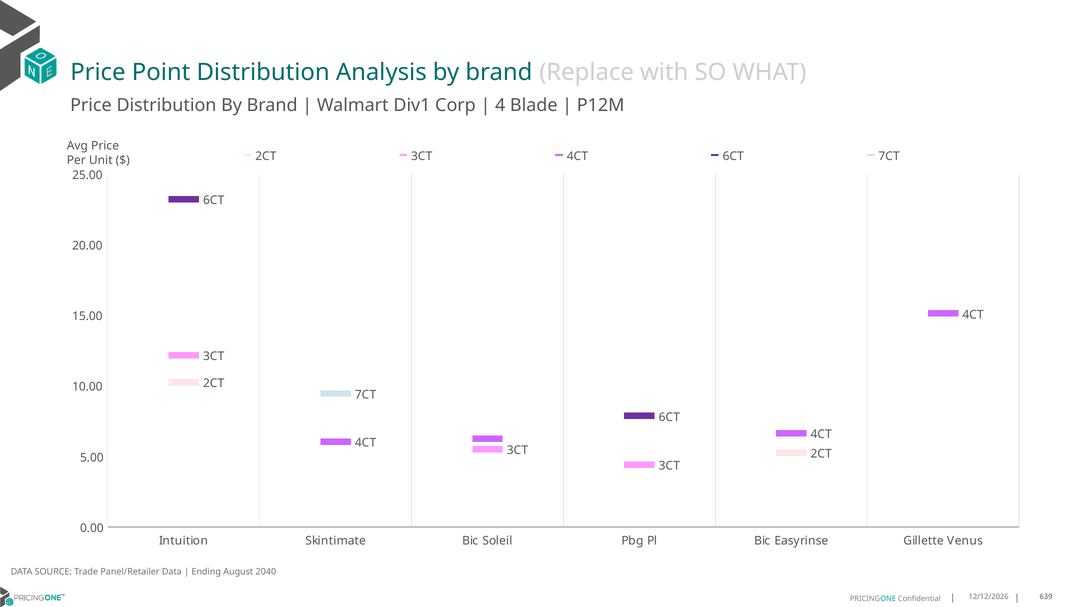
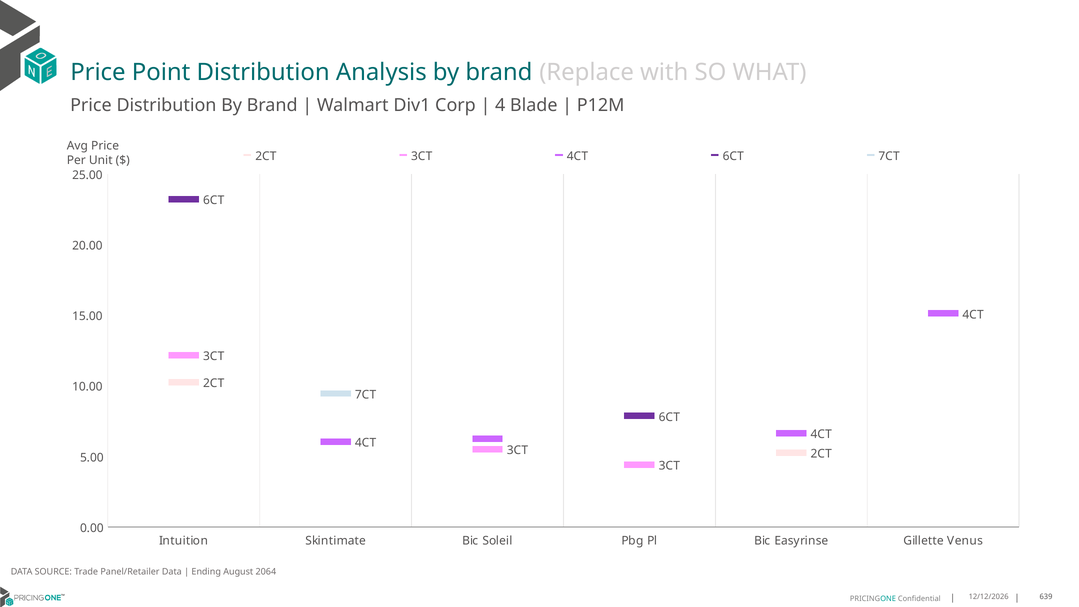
2040: 2040 -> 2064 (266, 572)
